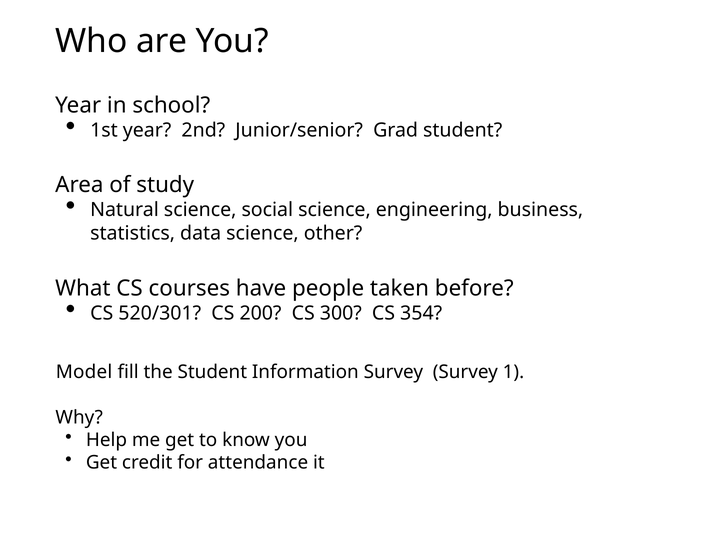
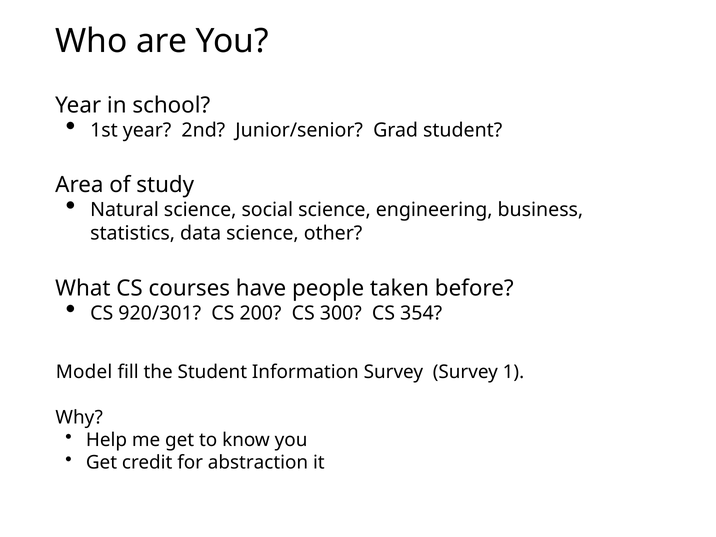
520/301: 520/301 -> 920/301 (160, 313)
attendance: attendance -> abstraction (258, 463)
